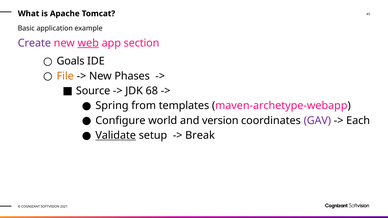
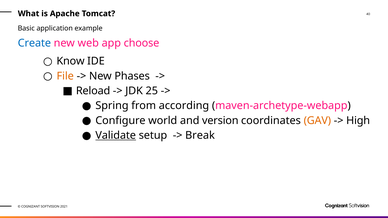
Create colour: purple -> blue (34, 43)
web underline: present -> none (88, 43)
section: section -> choose (142, 43)
Goals: Goals -> Know (71, 61)
Source: Source -> Reload (93, 91)
68: 68 -> 25 (152, 91)
templates: templates -> according (184, 106)
GAV colour: purple -> orange (317, 121)
Each: Each -> High (358, 121)
